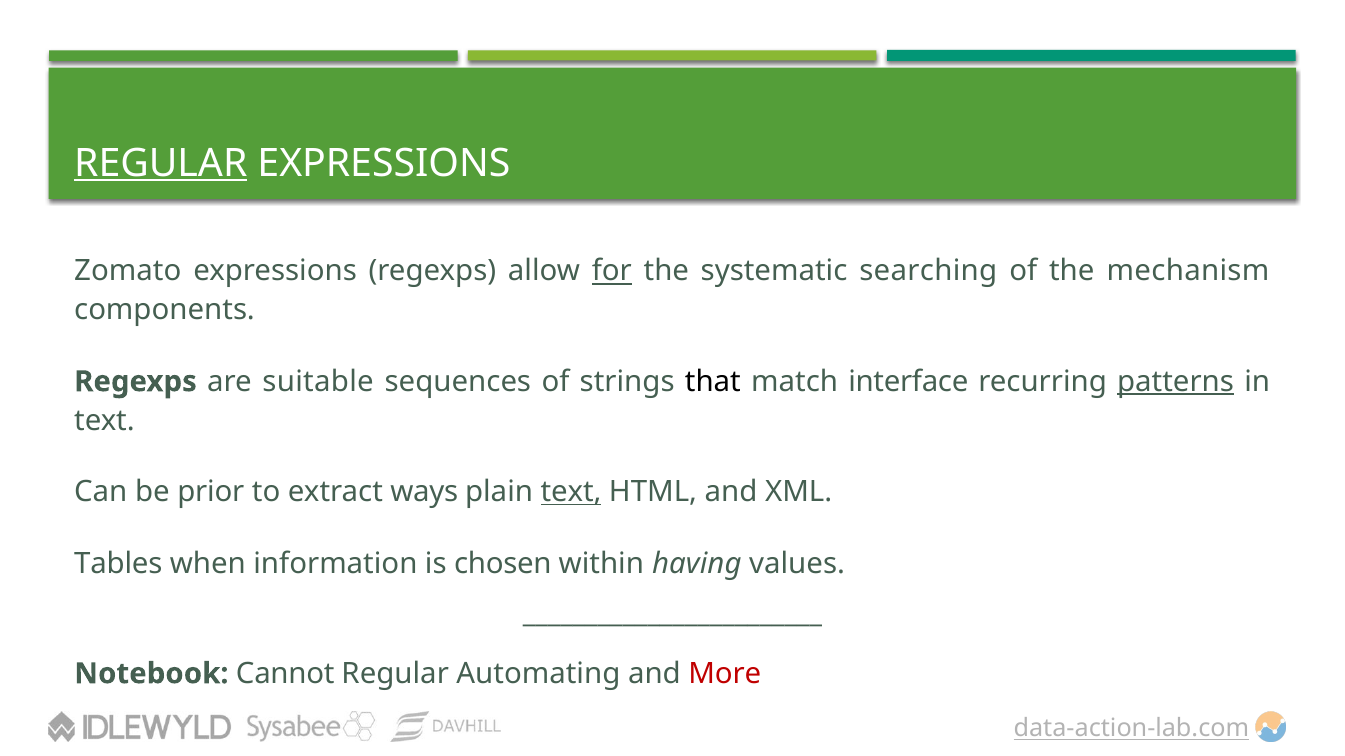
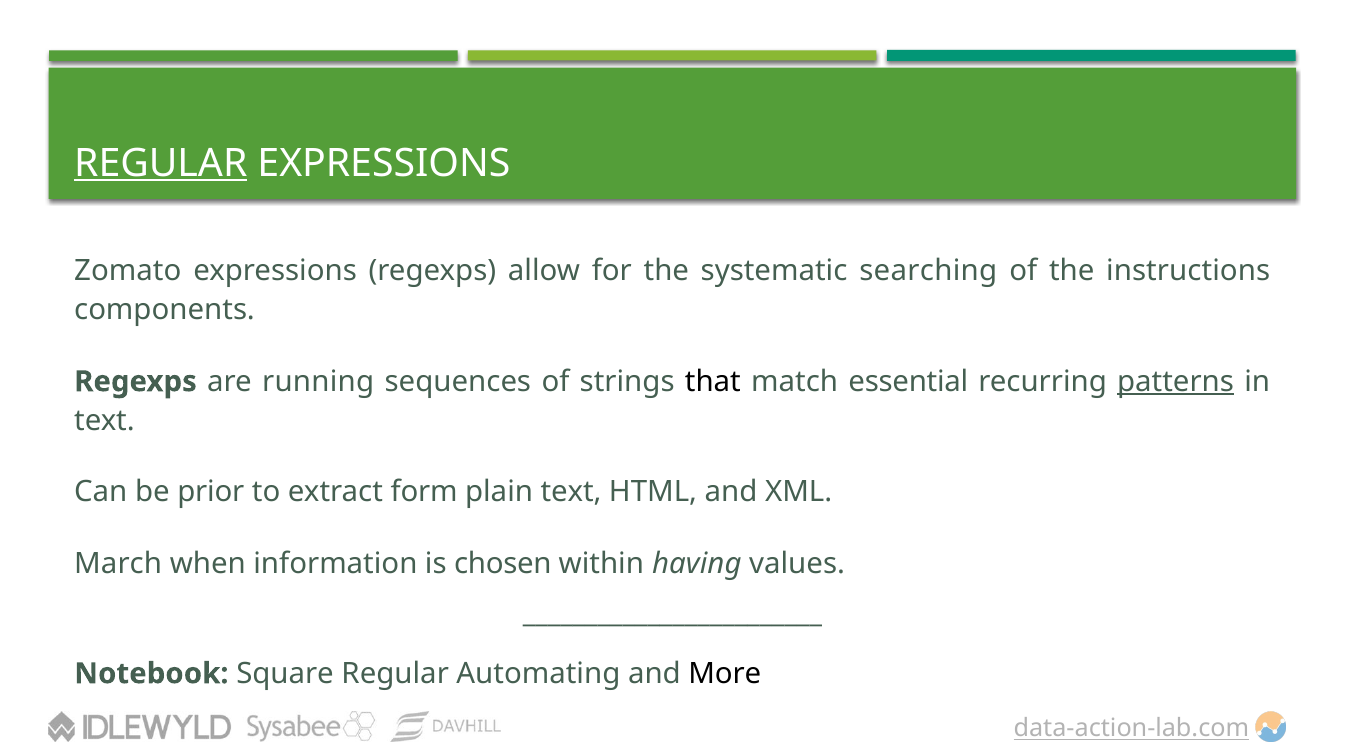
for underline: present -> none (612, 271)
mechanism: mechanism -> instructions (1188, 271)
suitable: suitable -> running (318, 382)
interface: interface -> essential (908, 382)
ways: ways -> form (424, 492)
text underline: present -> none (571, 492)
Tables: Tables -> March (118, 564)
Cannot: Cannot -> Square (285, 674)
More colour: red -> black (725, 674)
